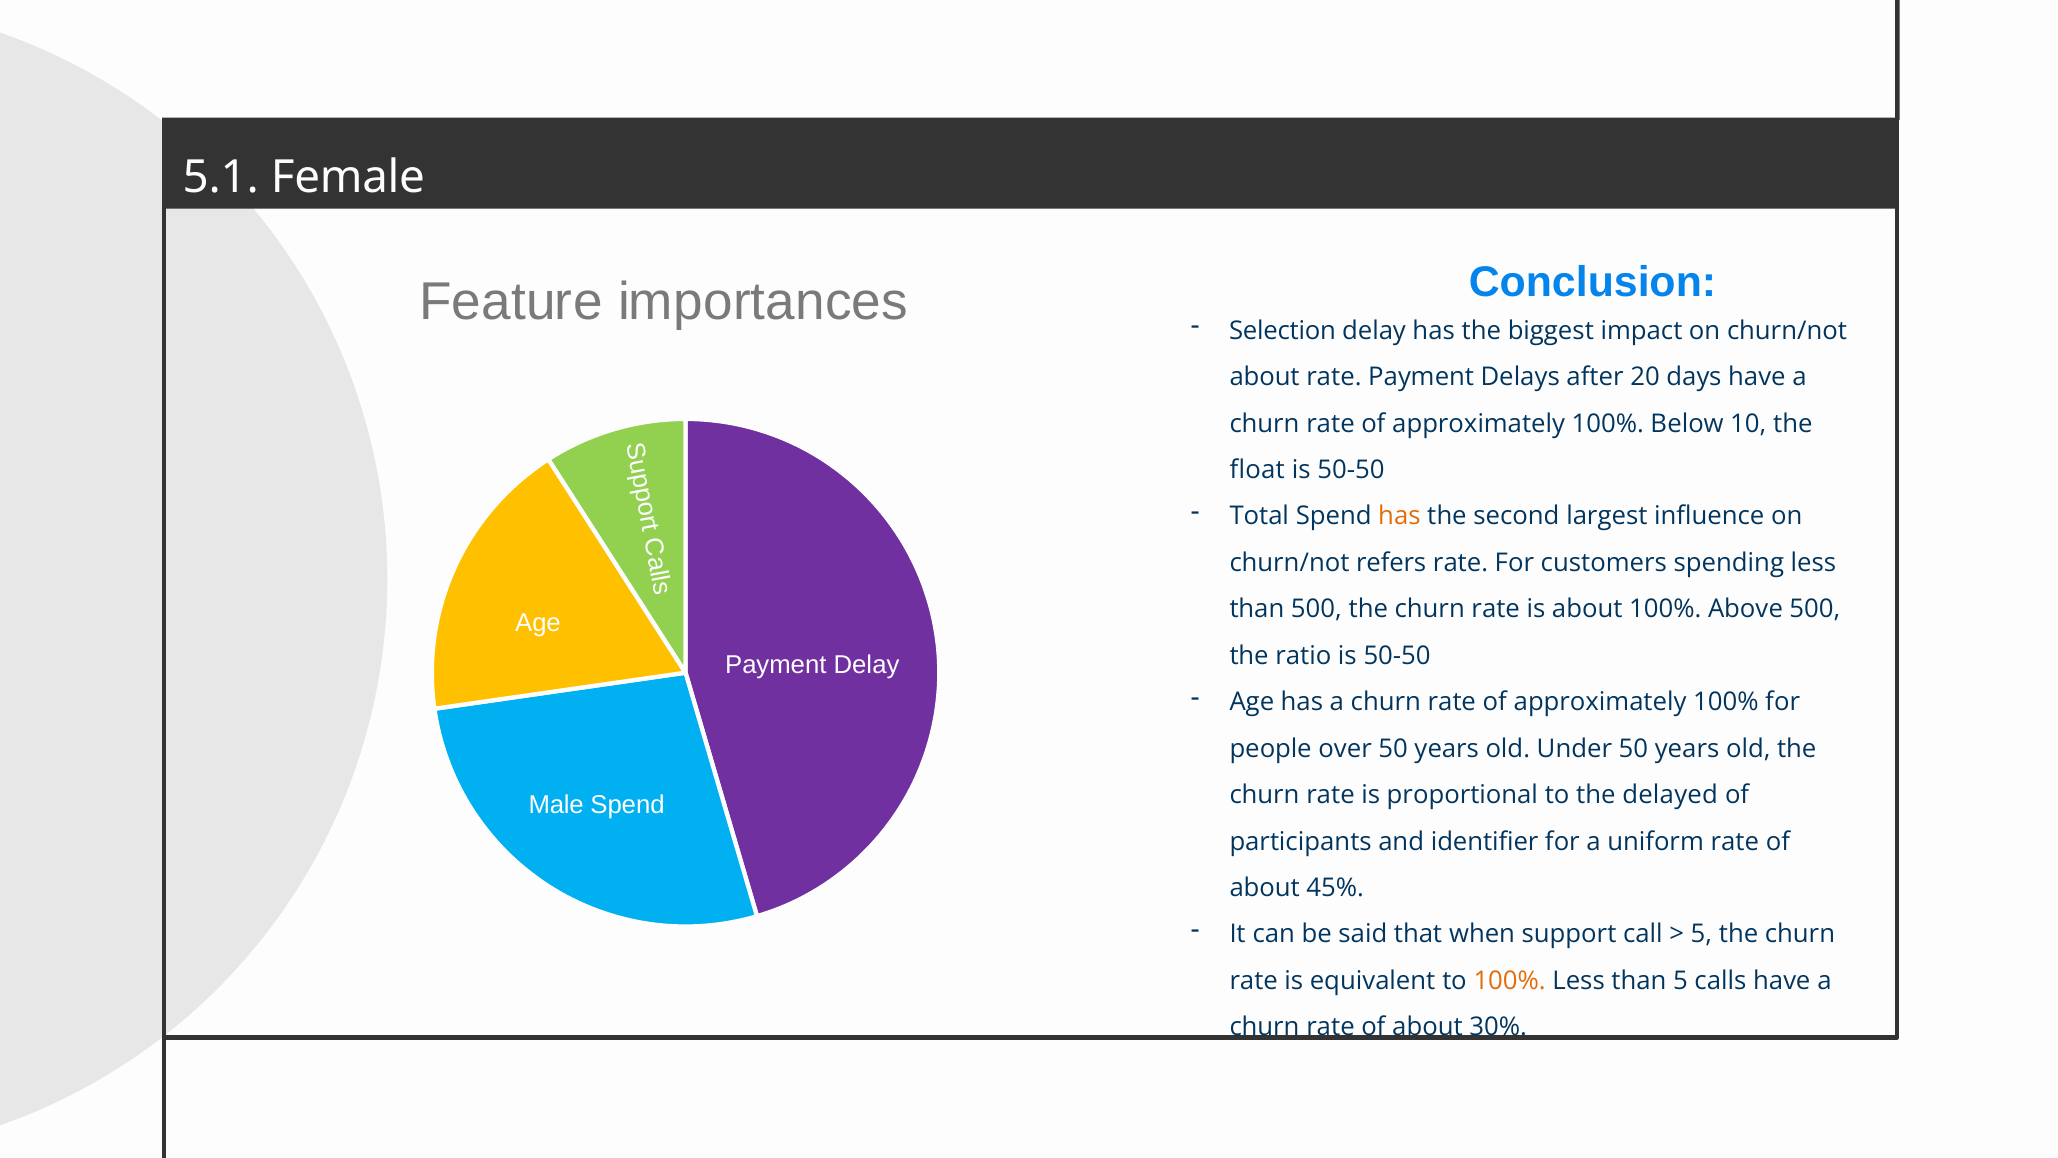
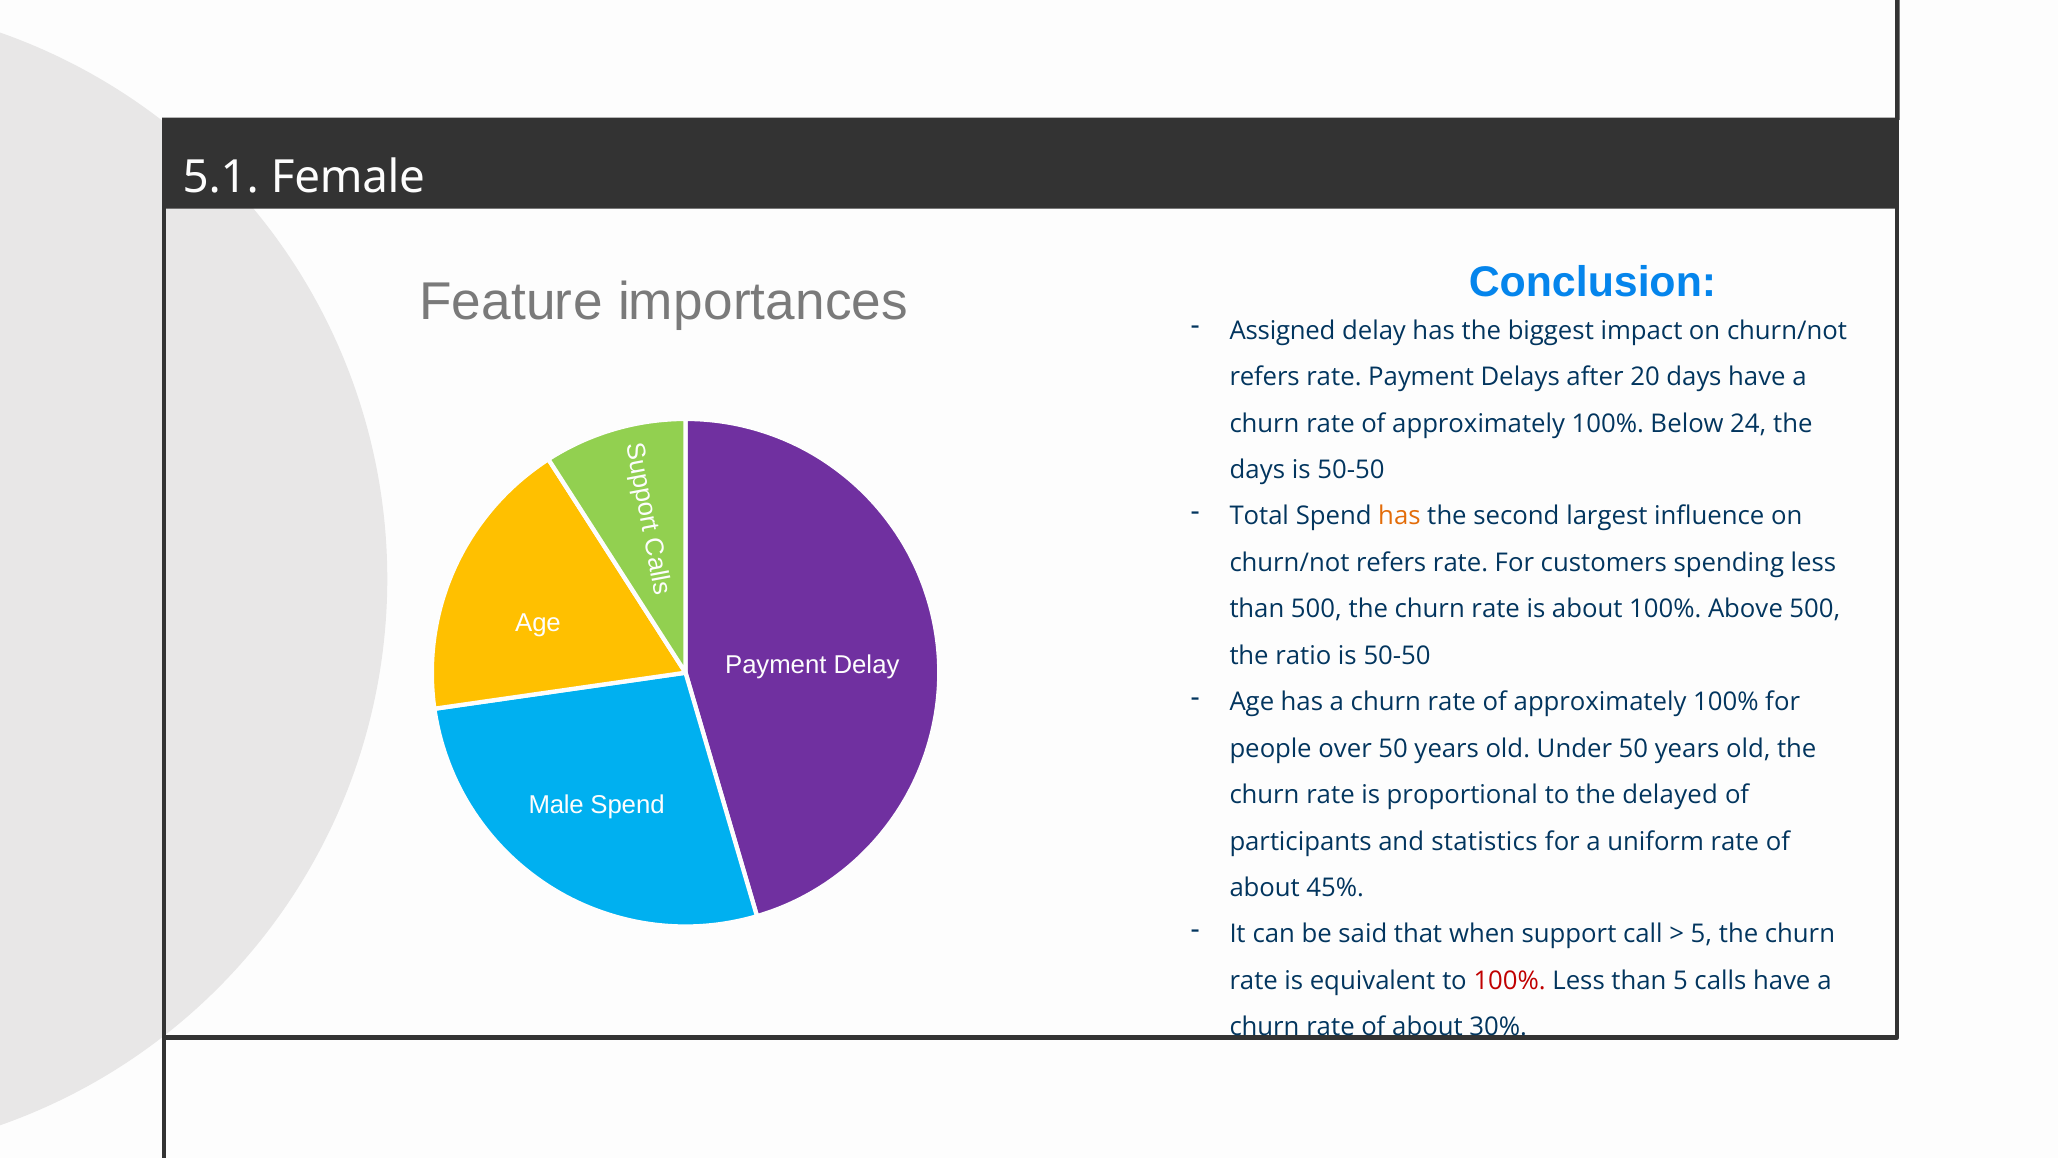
Selection: Selection -> Assigned (1282, 331)
about: about -> refers (1265, 377)
10: 10 -> 24 (1748, 423)
float: float -> days (1257, 470)
identifier: identifier -> statistics (1484, 841)
100% colour: orange -> red (1510, 981)
